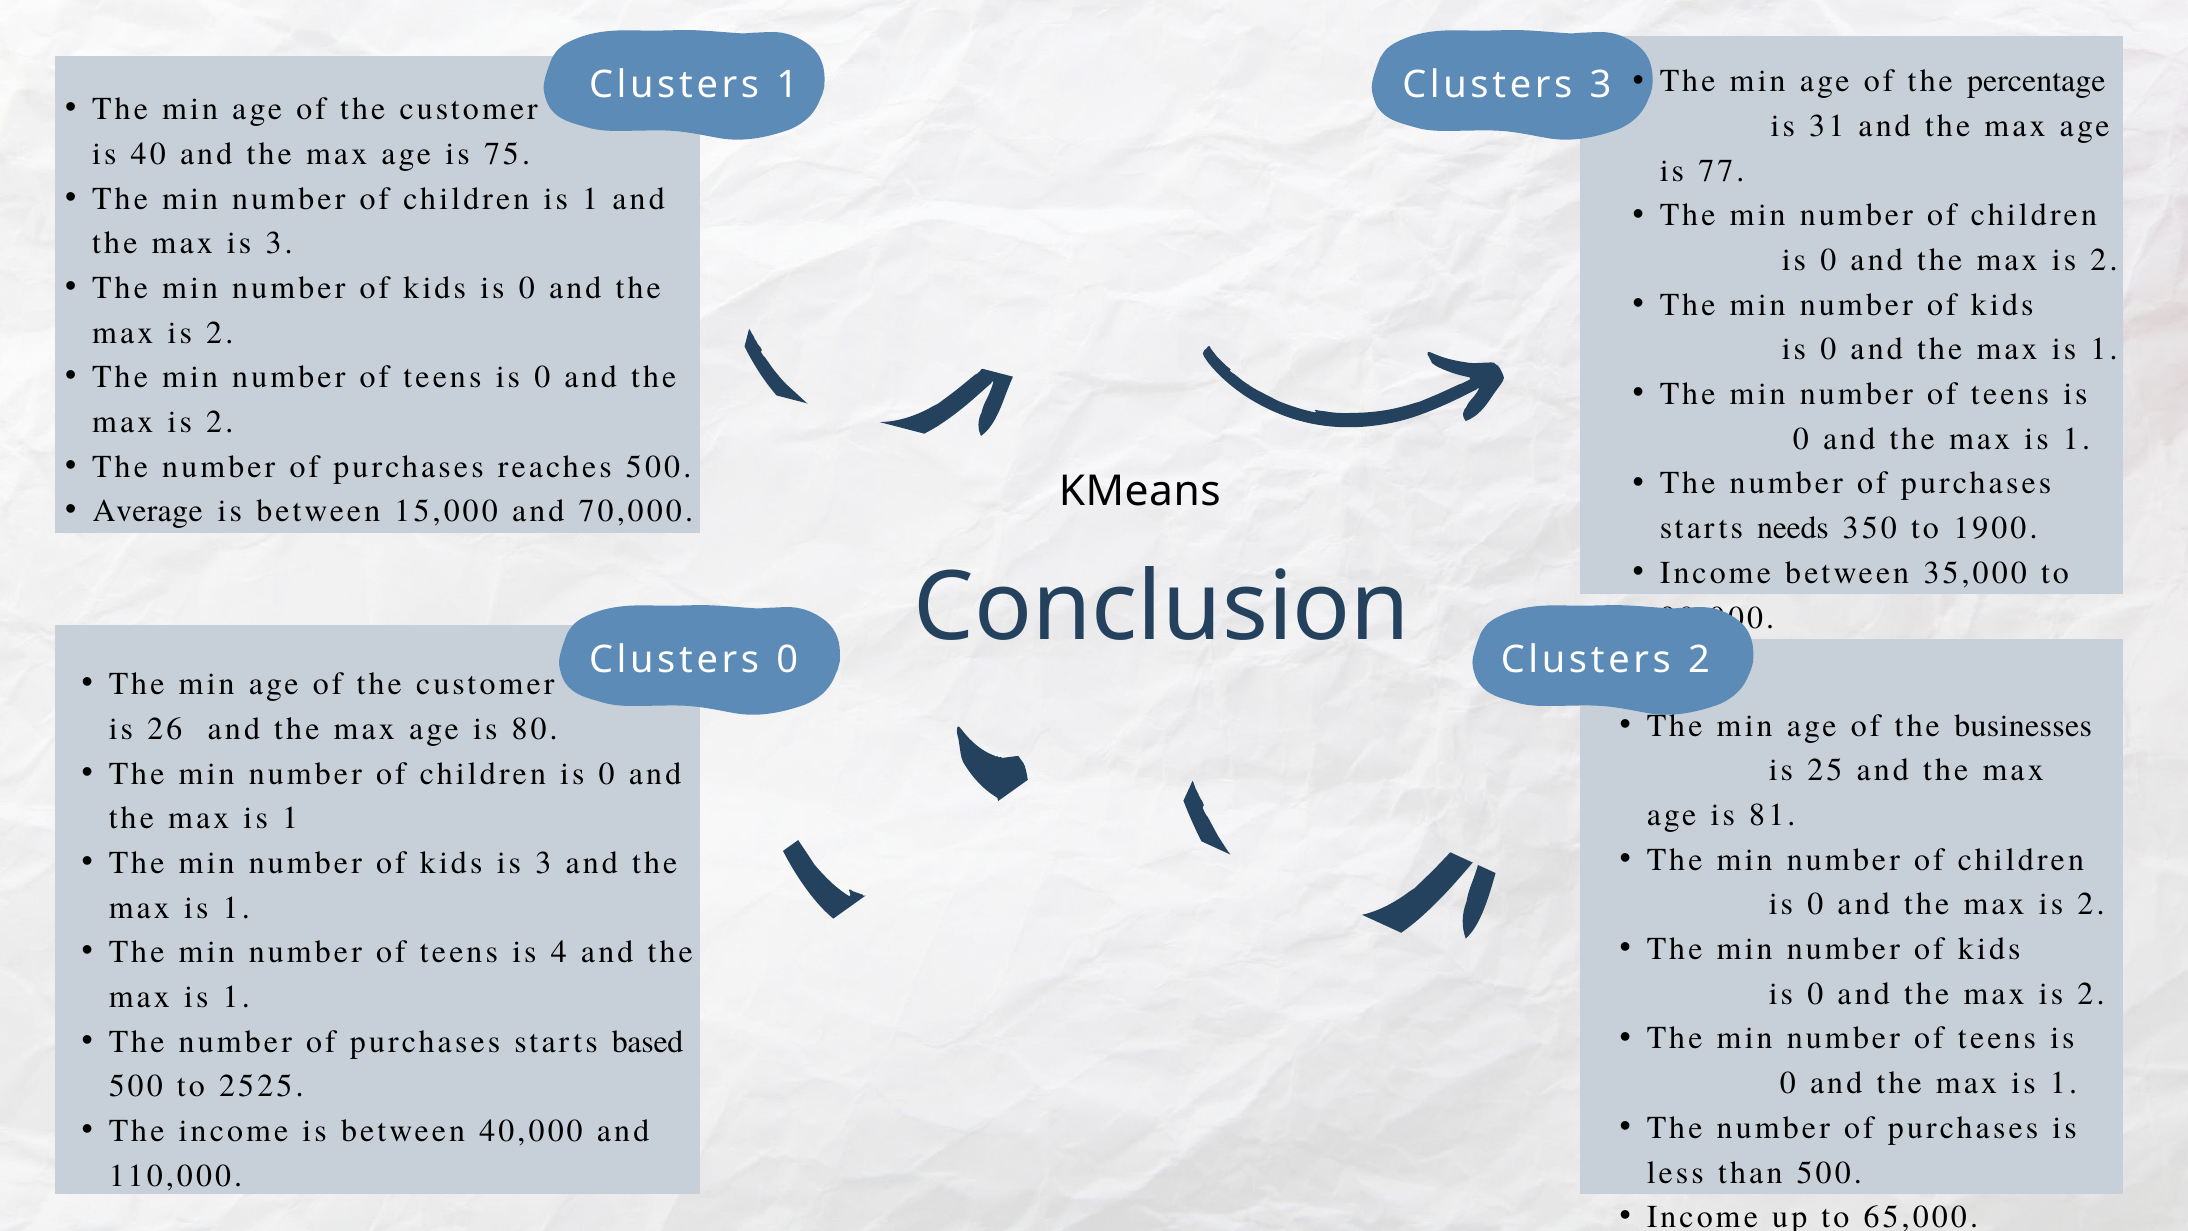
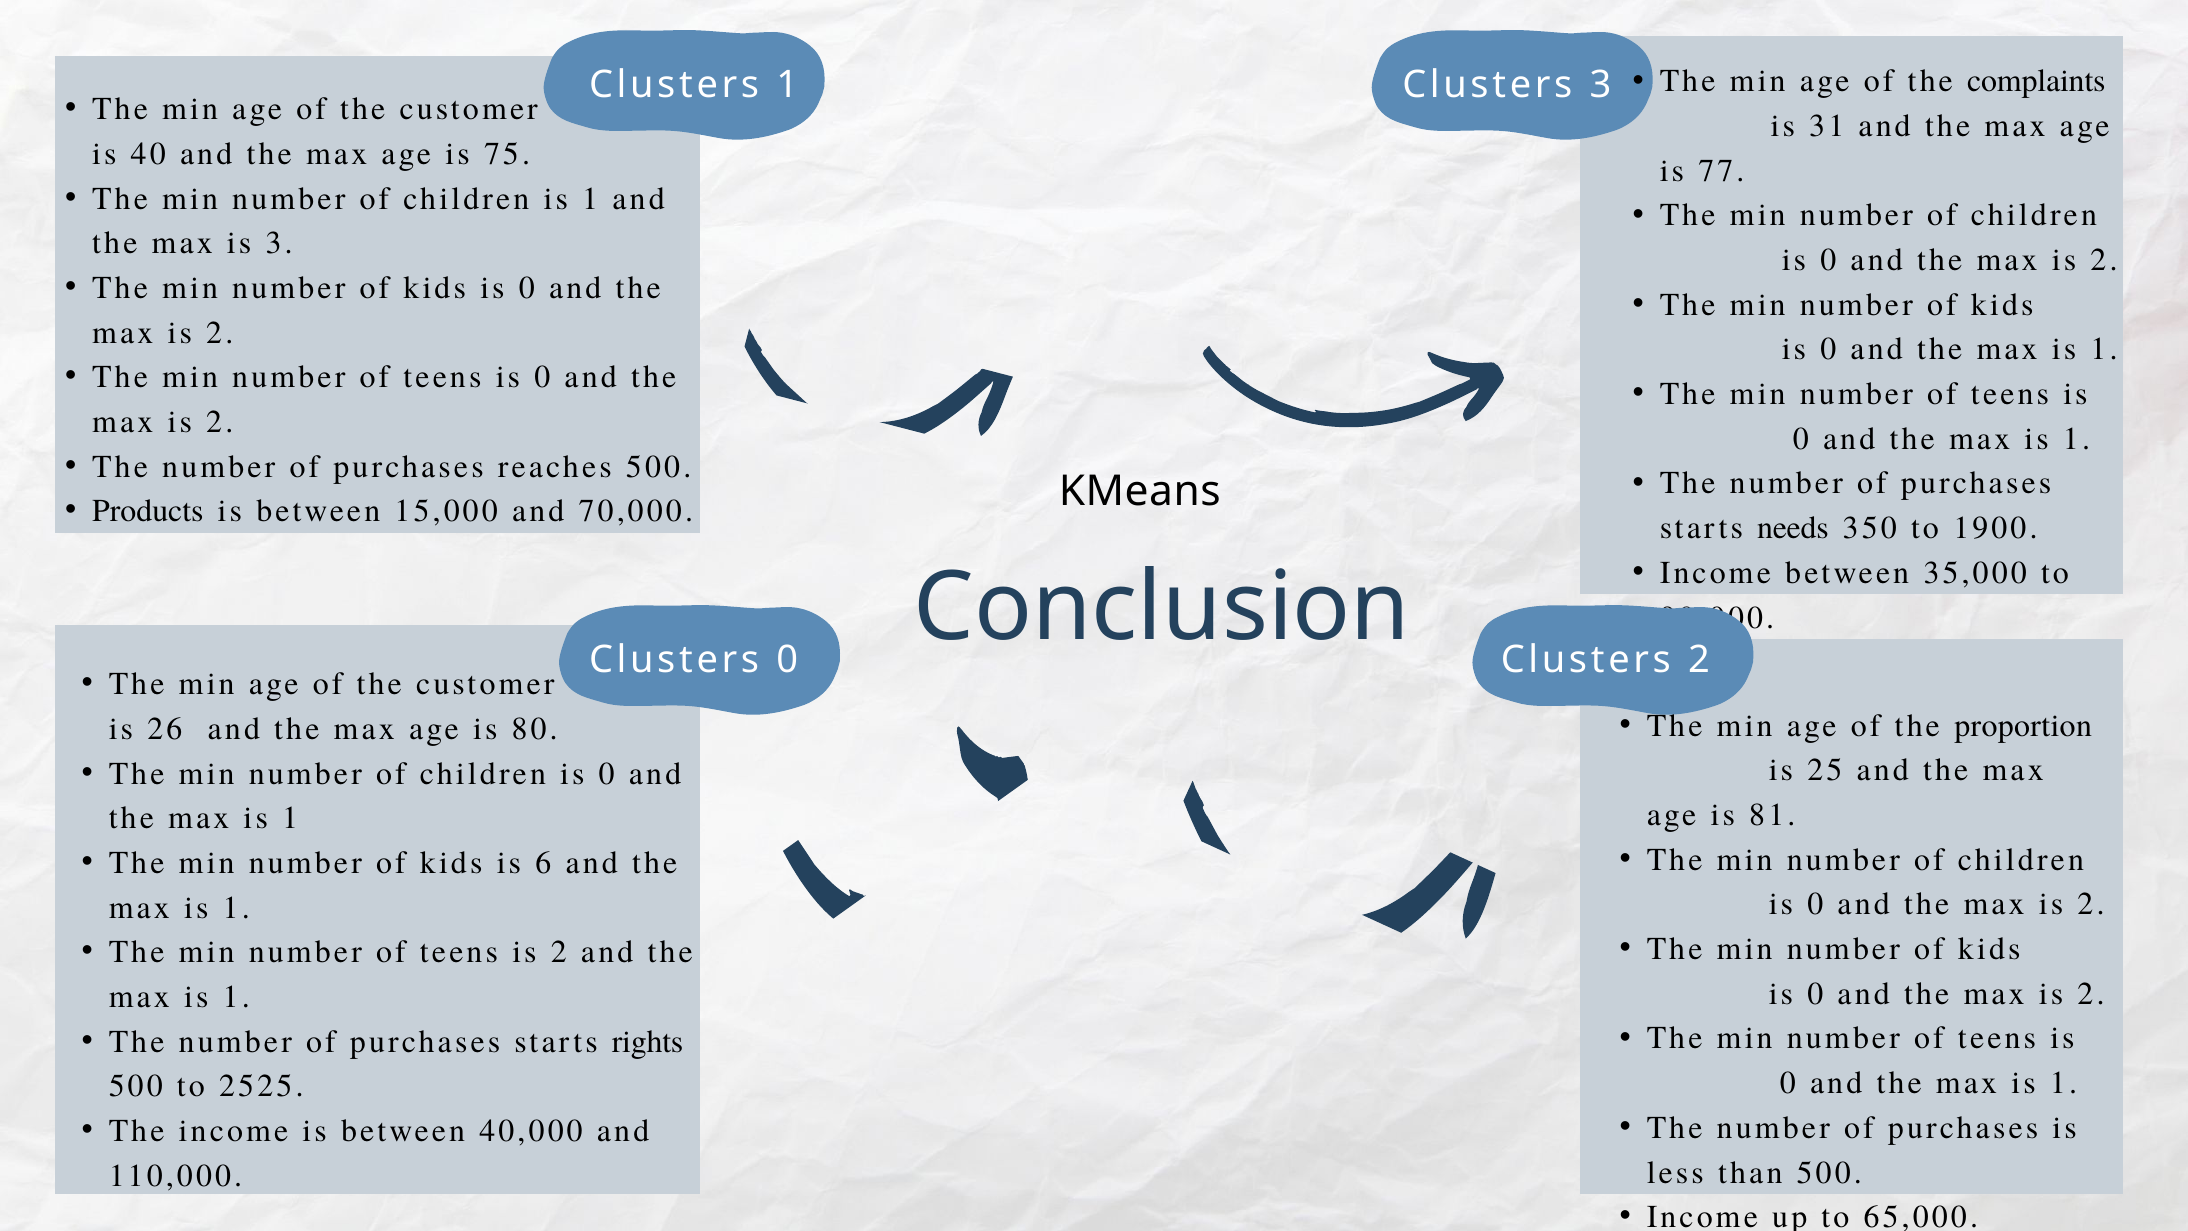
percentage: percentage -> complaints (2036, 81)
Average: Average -> Products (148, 511)
businesses: businesses -> proportion (2023, 726)
kids is 3: 3 -> 6 (543, 863)
teens is 4: 4 -> 2 (559, 952)
based: based -> rights (648, 1041)
